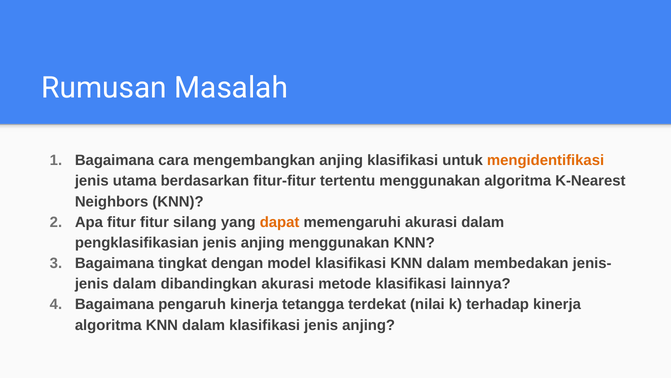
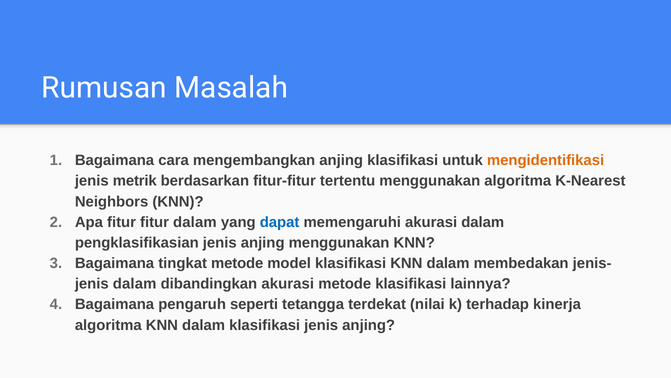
utama: utama -> metrik (135, 181)
fitur silang: silang -> dalam (195, 222)
dapat colour: orange -> blue (280, 222)
tingkat dengan: dengan -> metode (237, 263)
pengaruh kinerja: kinerja -> seperti (254, 304)
